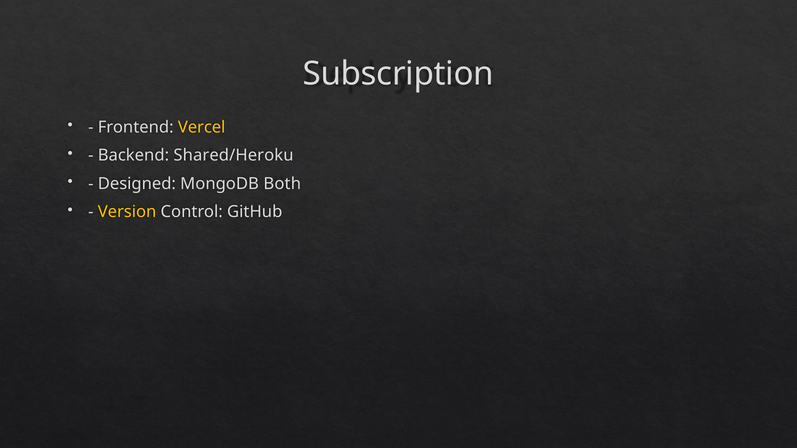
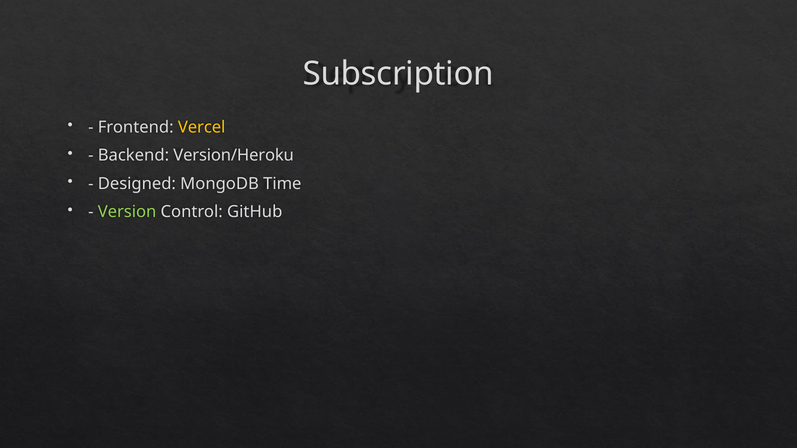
Shared/Heroku: Shared/Heroku -> Version/Heroku (234, 156)
Both: Both -> Time (282, 184)
Version colour: yellow -> light green (127, 212)
